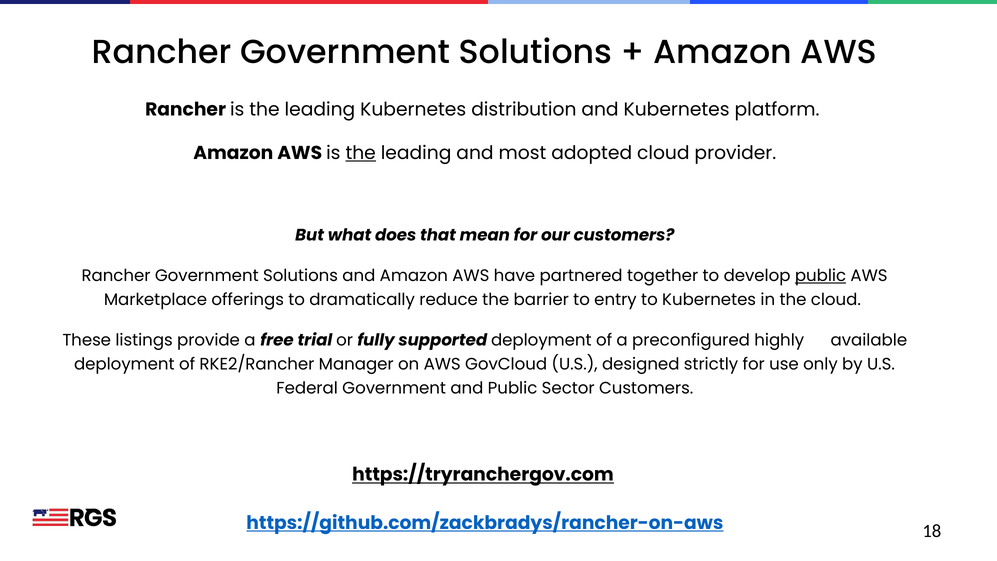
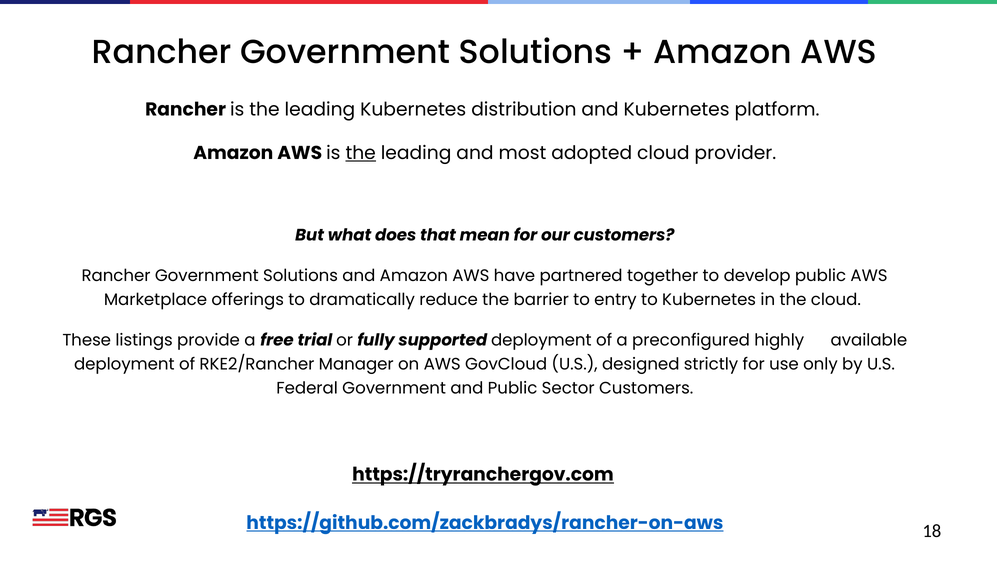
public underline: present -> none (821, 276)
